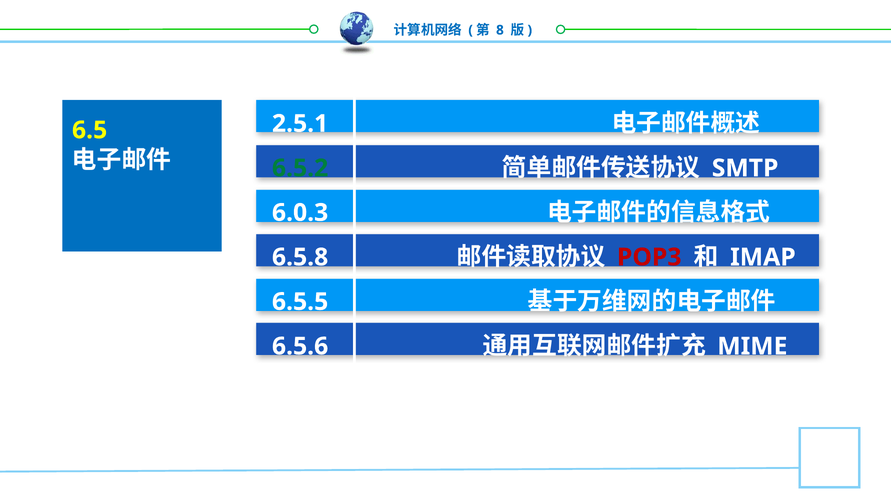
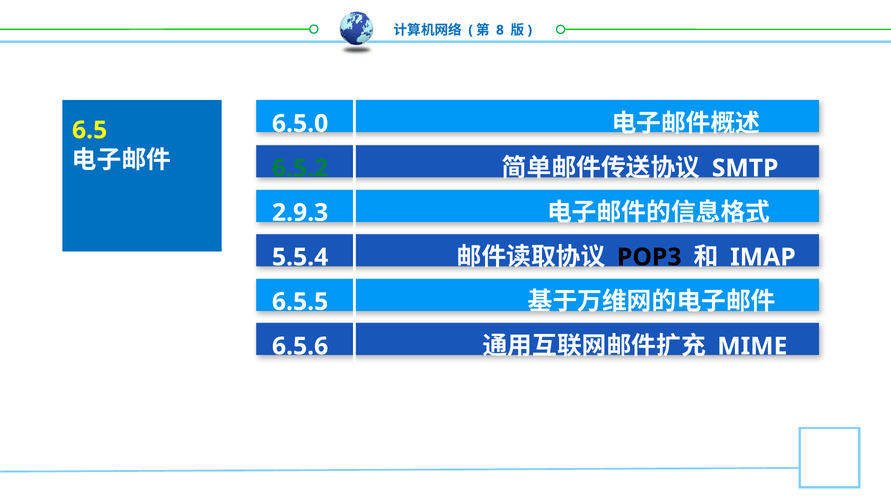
2.5.1: 2.5.1 -> 6.5.0 (300, 124)
6.0.3: 6.0.3 -> 2.9.3 (300, 213)
6.5.8: 6.5.8 -> 5.5.4 (300, 257)
POP3 colour: red -> black (649, 257)
